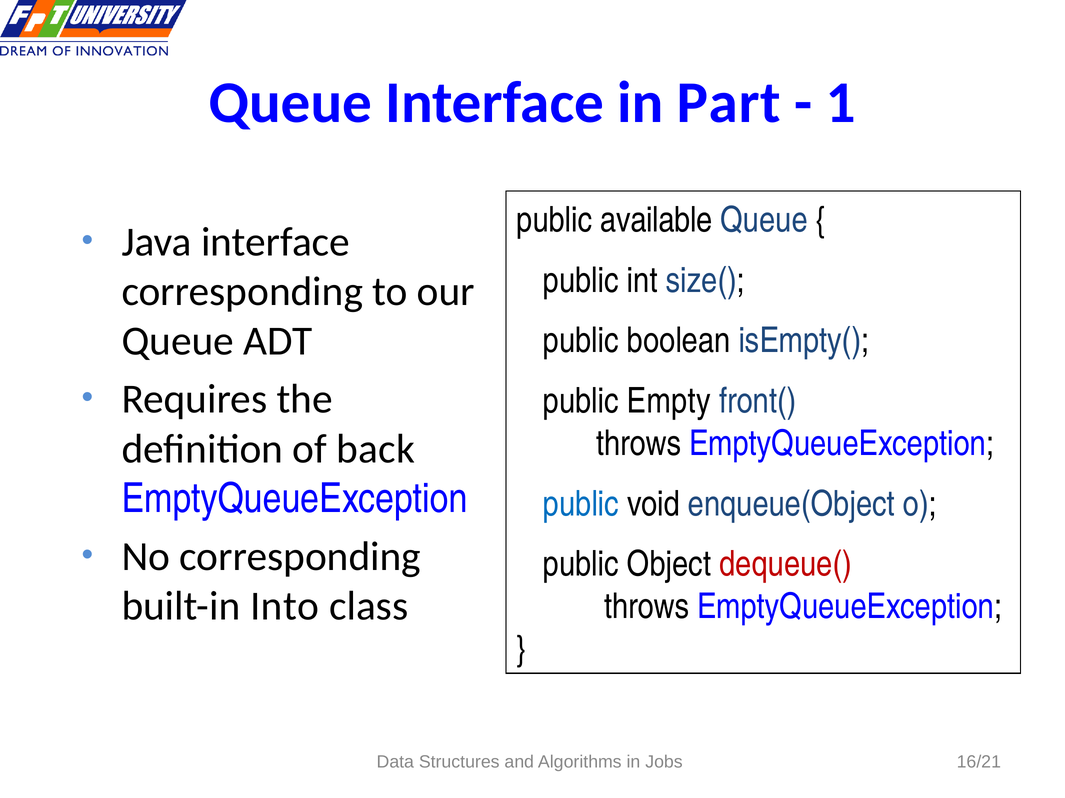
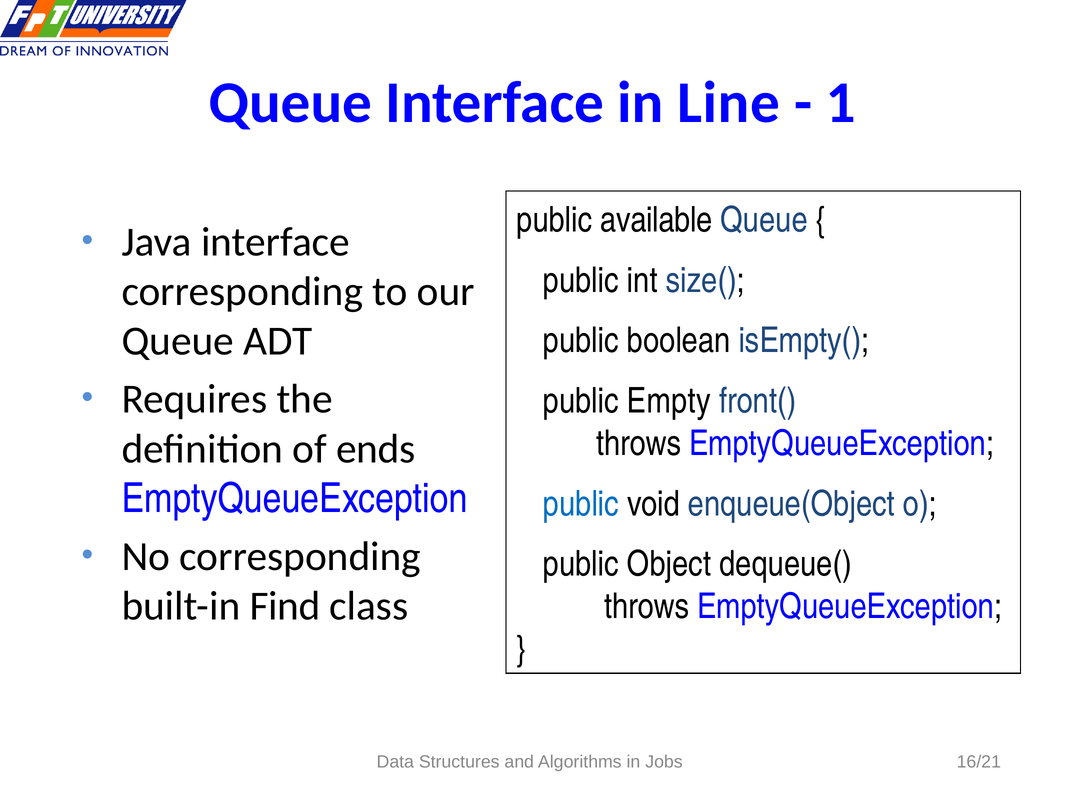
Part: Part -> Line (729, 103)
back: back -> ends (376, 449)
dequeue( colour: red -> black (786, 565)
Into: Into -> Find (285, 607)
